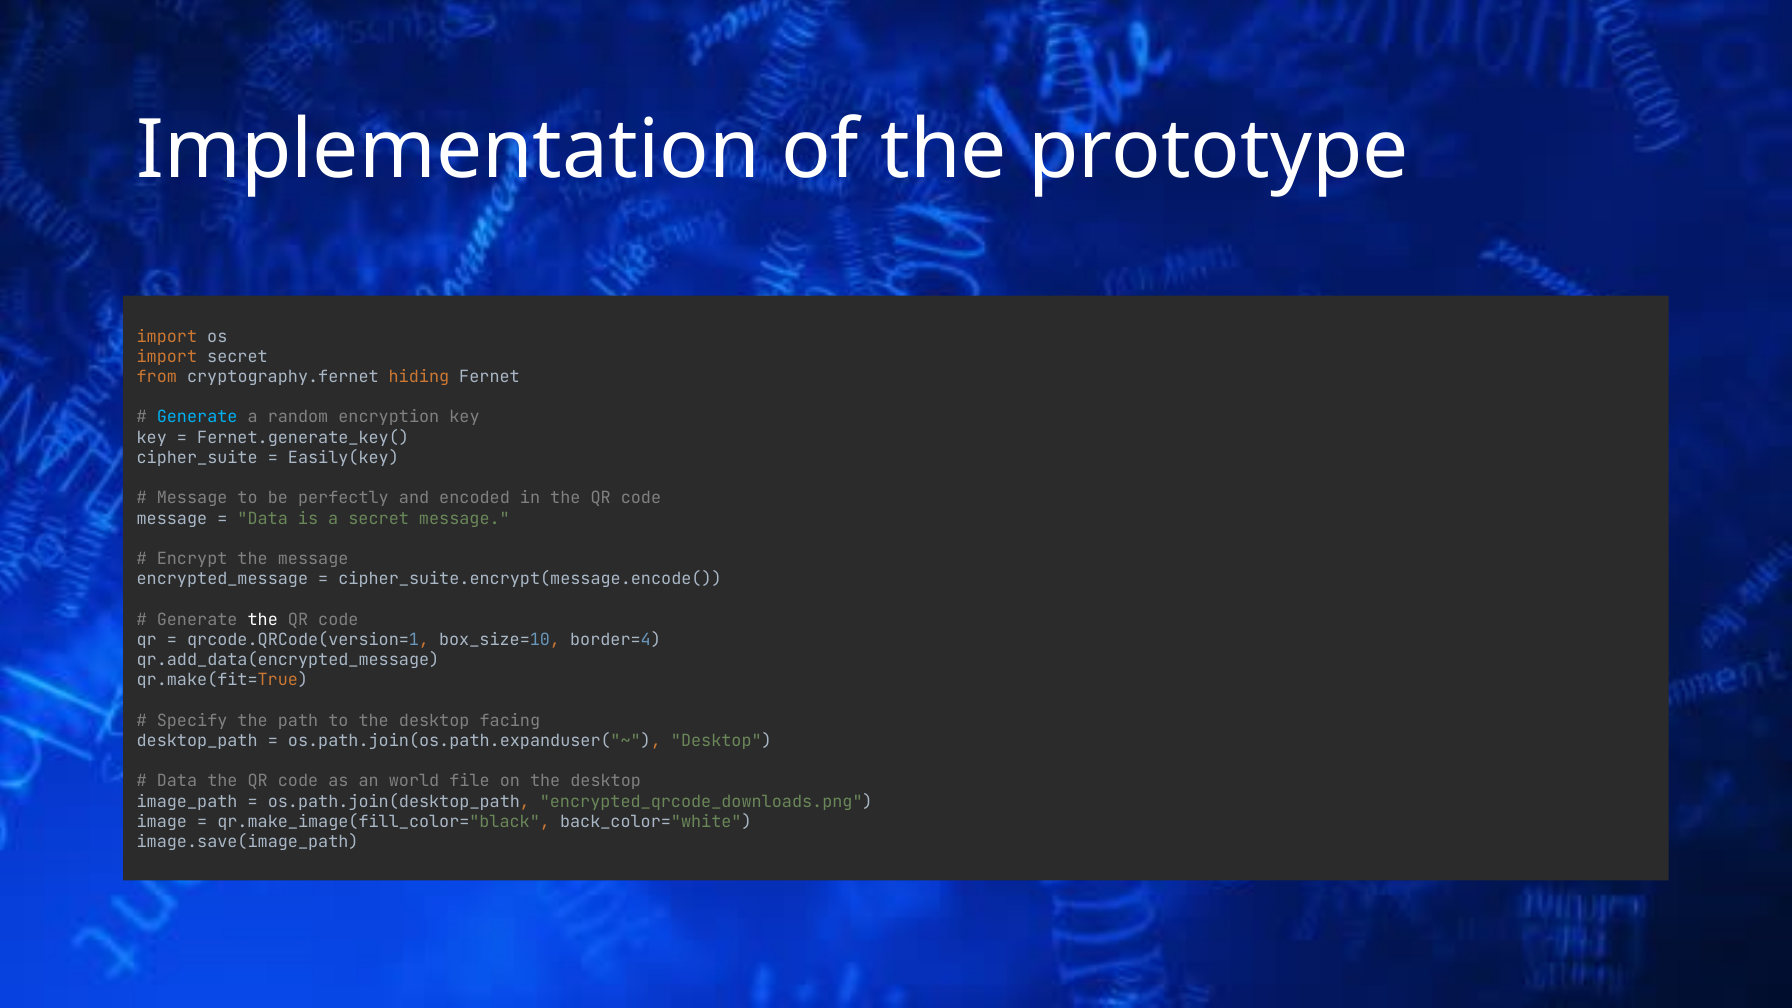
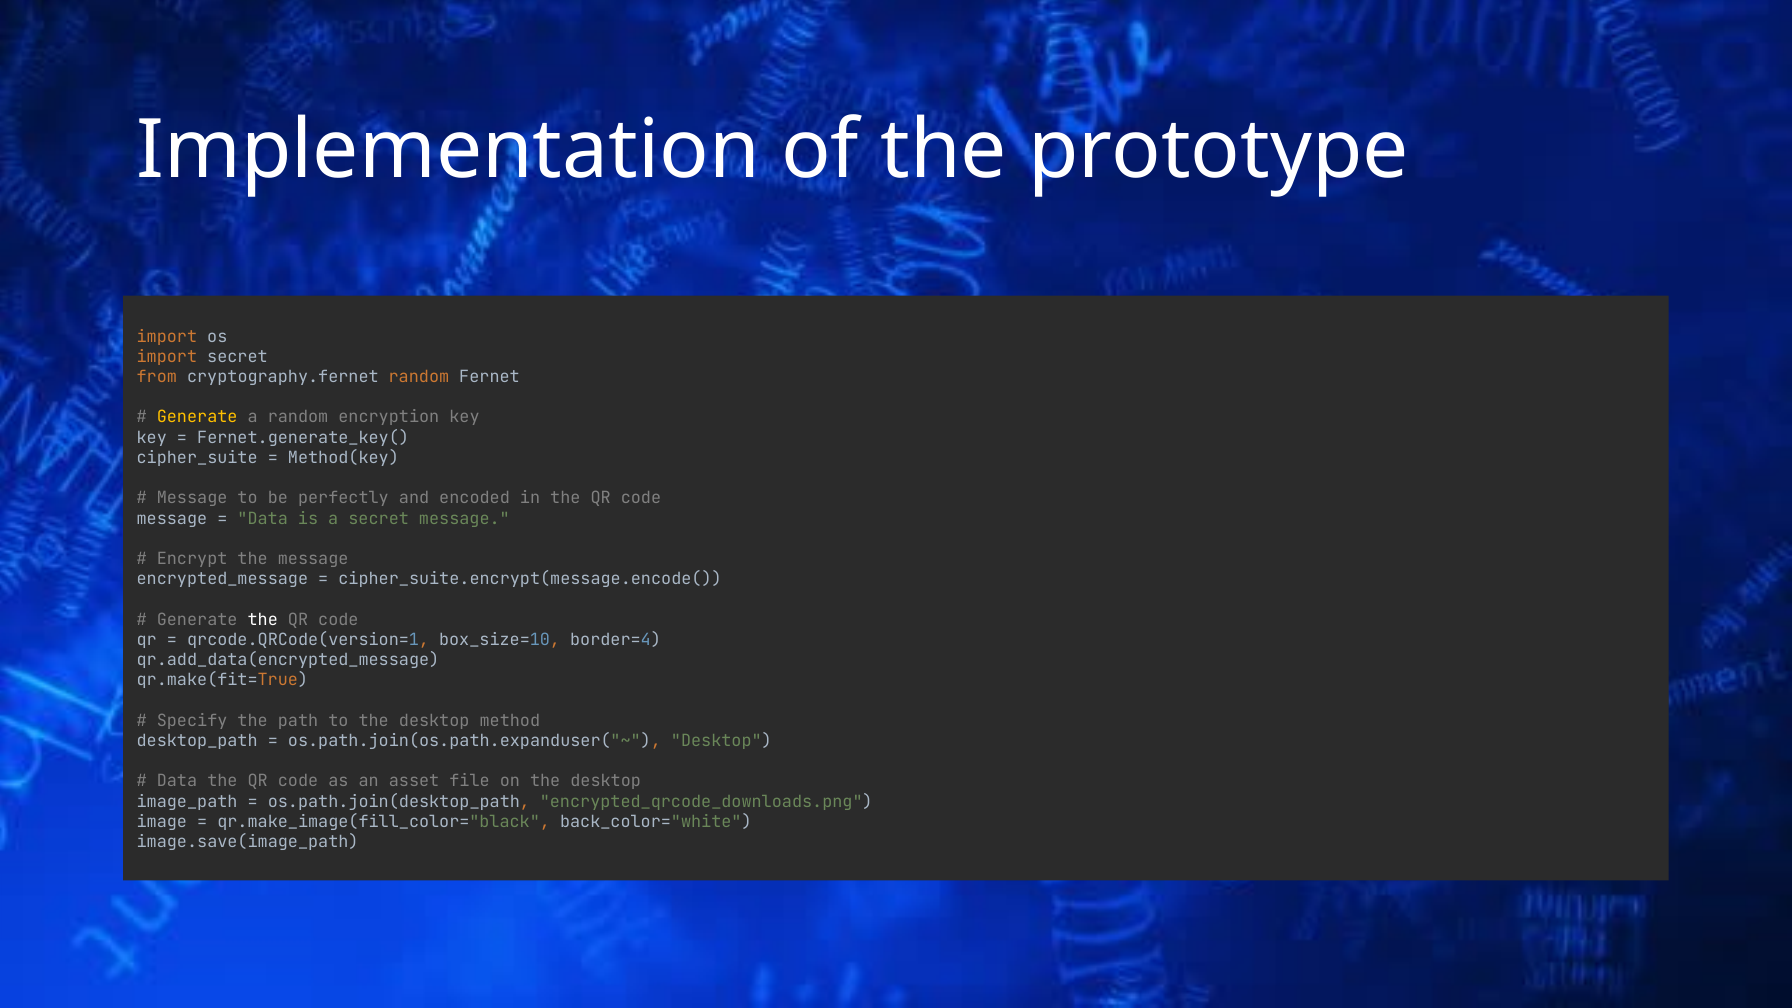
cryptography.fernet hiding: hiding -> random (419, 377)
Generate colour: light blue -> yellow (197, 417)
Easily(key: Easily(key -> Method(key (343, 458)
facing: facing -> method (510, 721)
world: world -> asset (414, 781)
